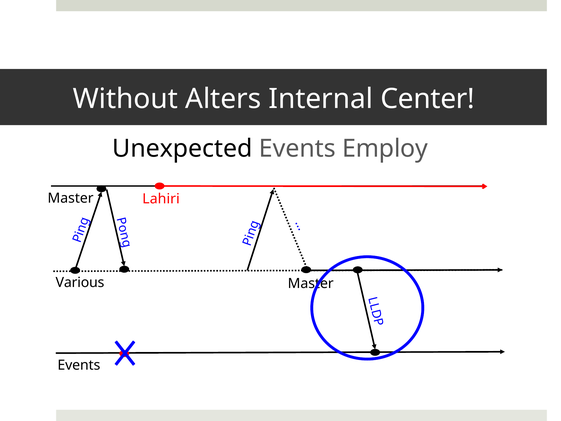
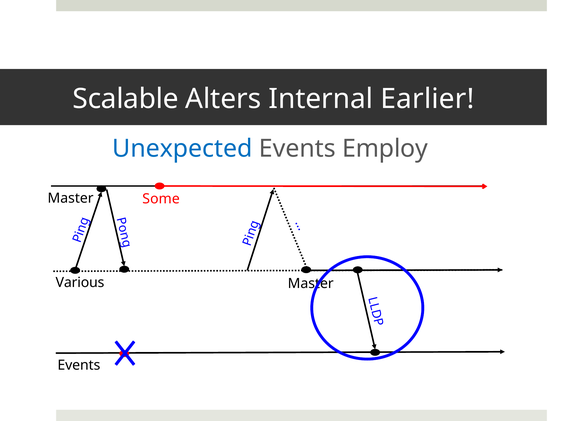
Without: Without -> Scalable (126, 99)
Center: Center -> Earlier (427, 99)
Unexpected colour: black -> blue (182, 149)
Lahiri: Lahiri -> Some (161, 199)
